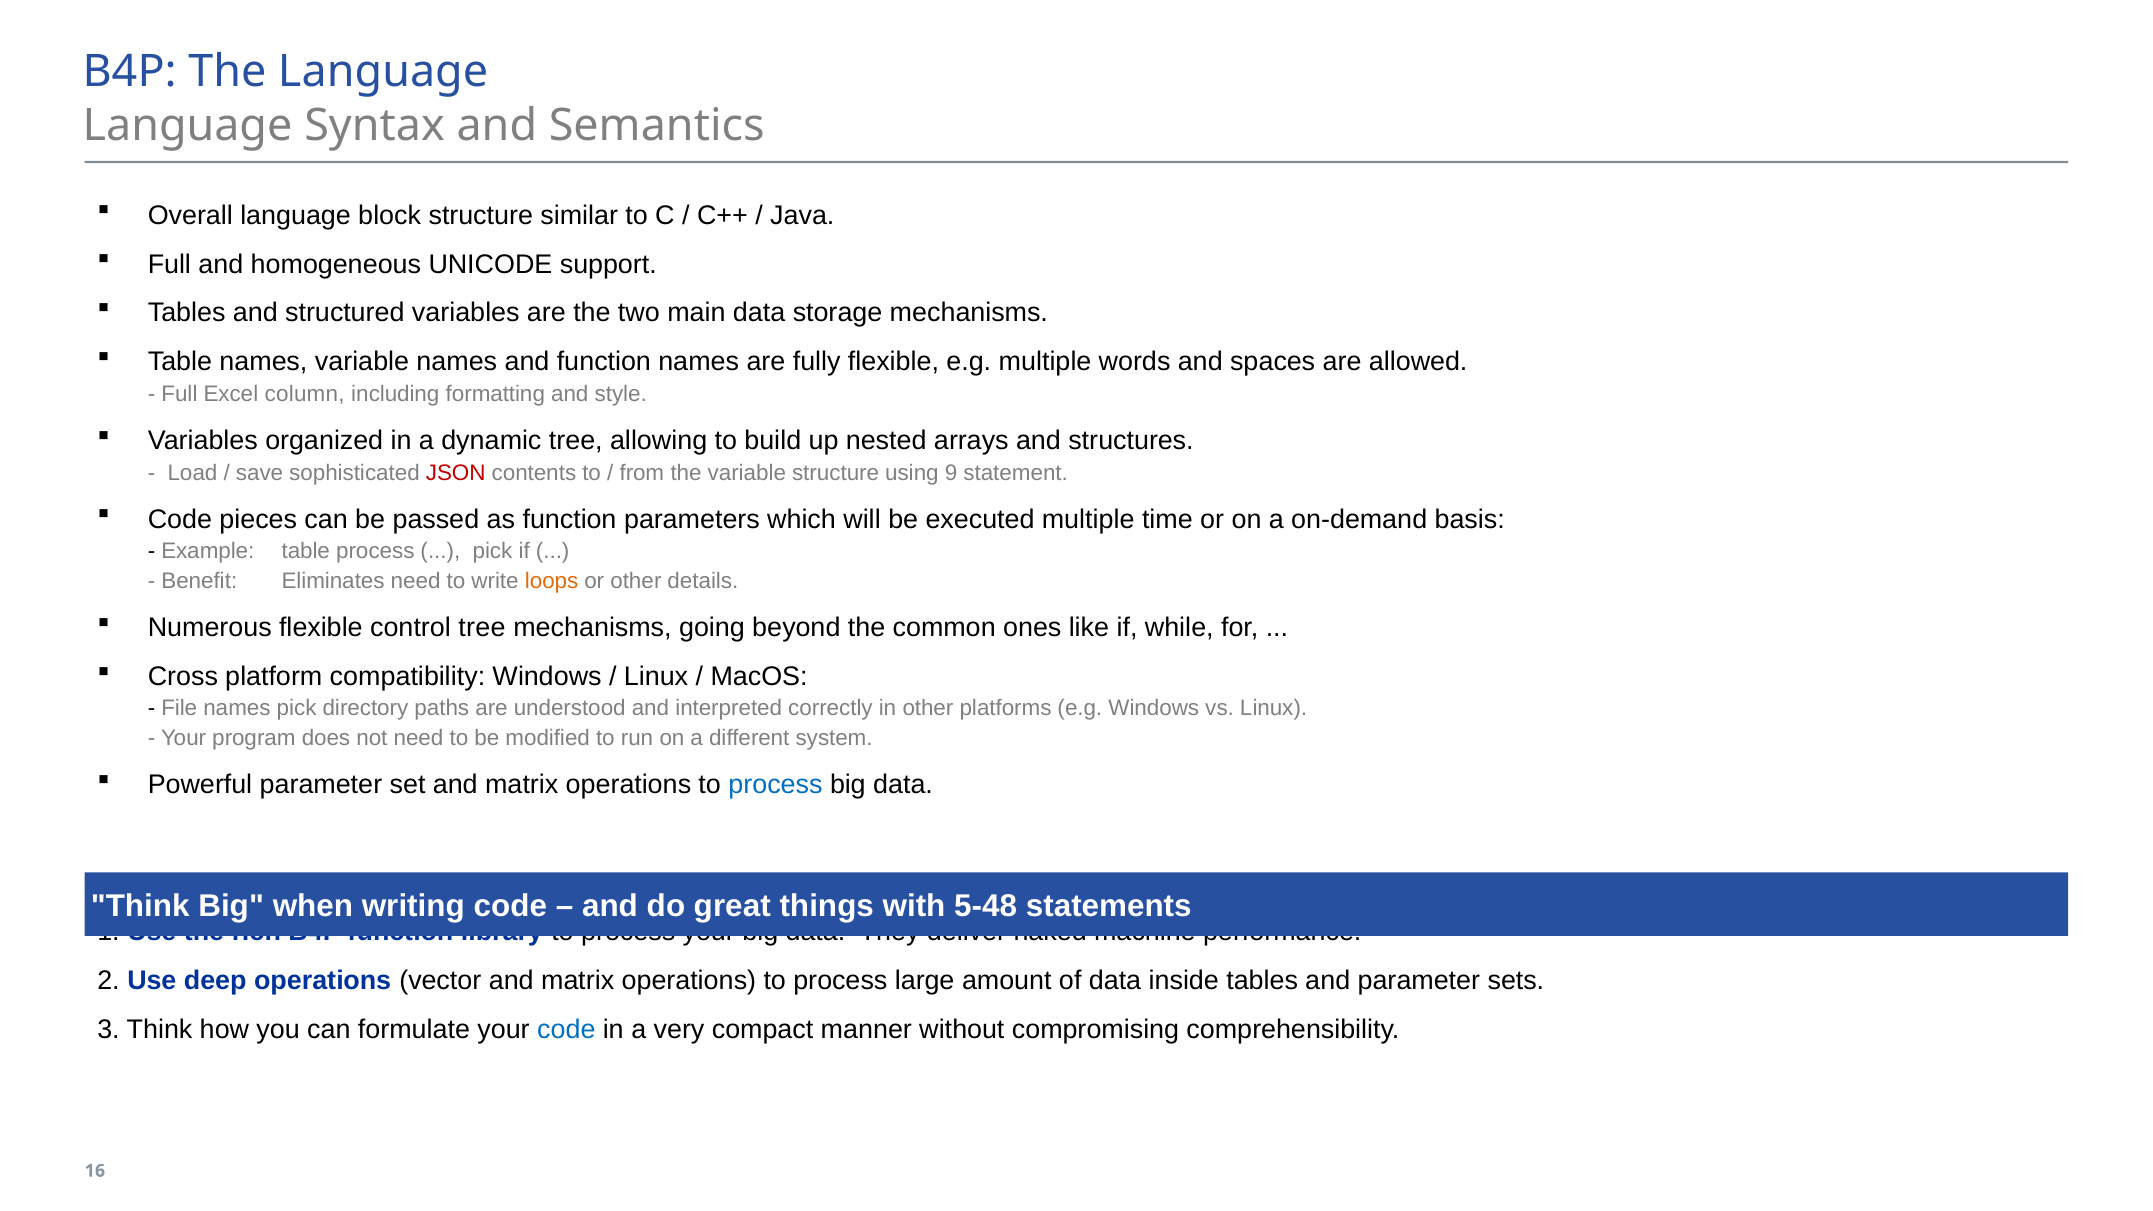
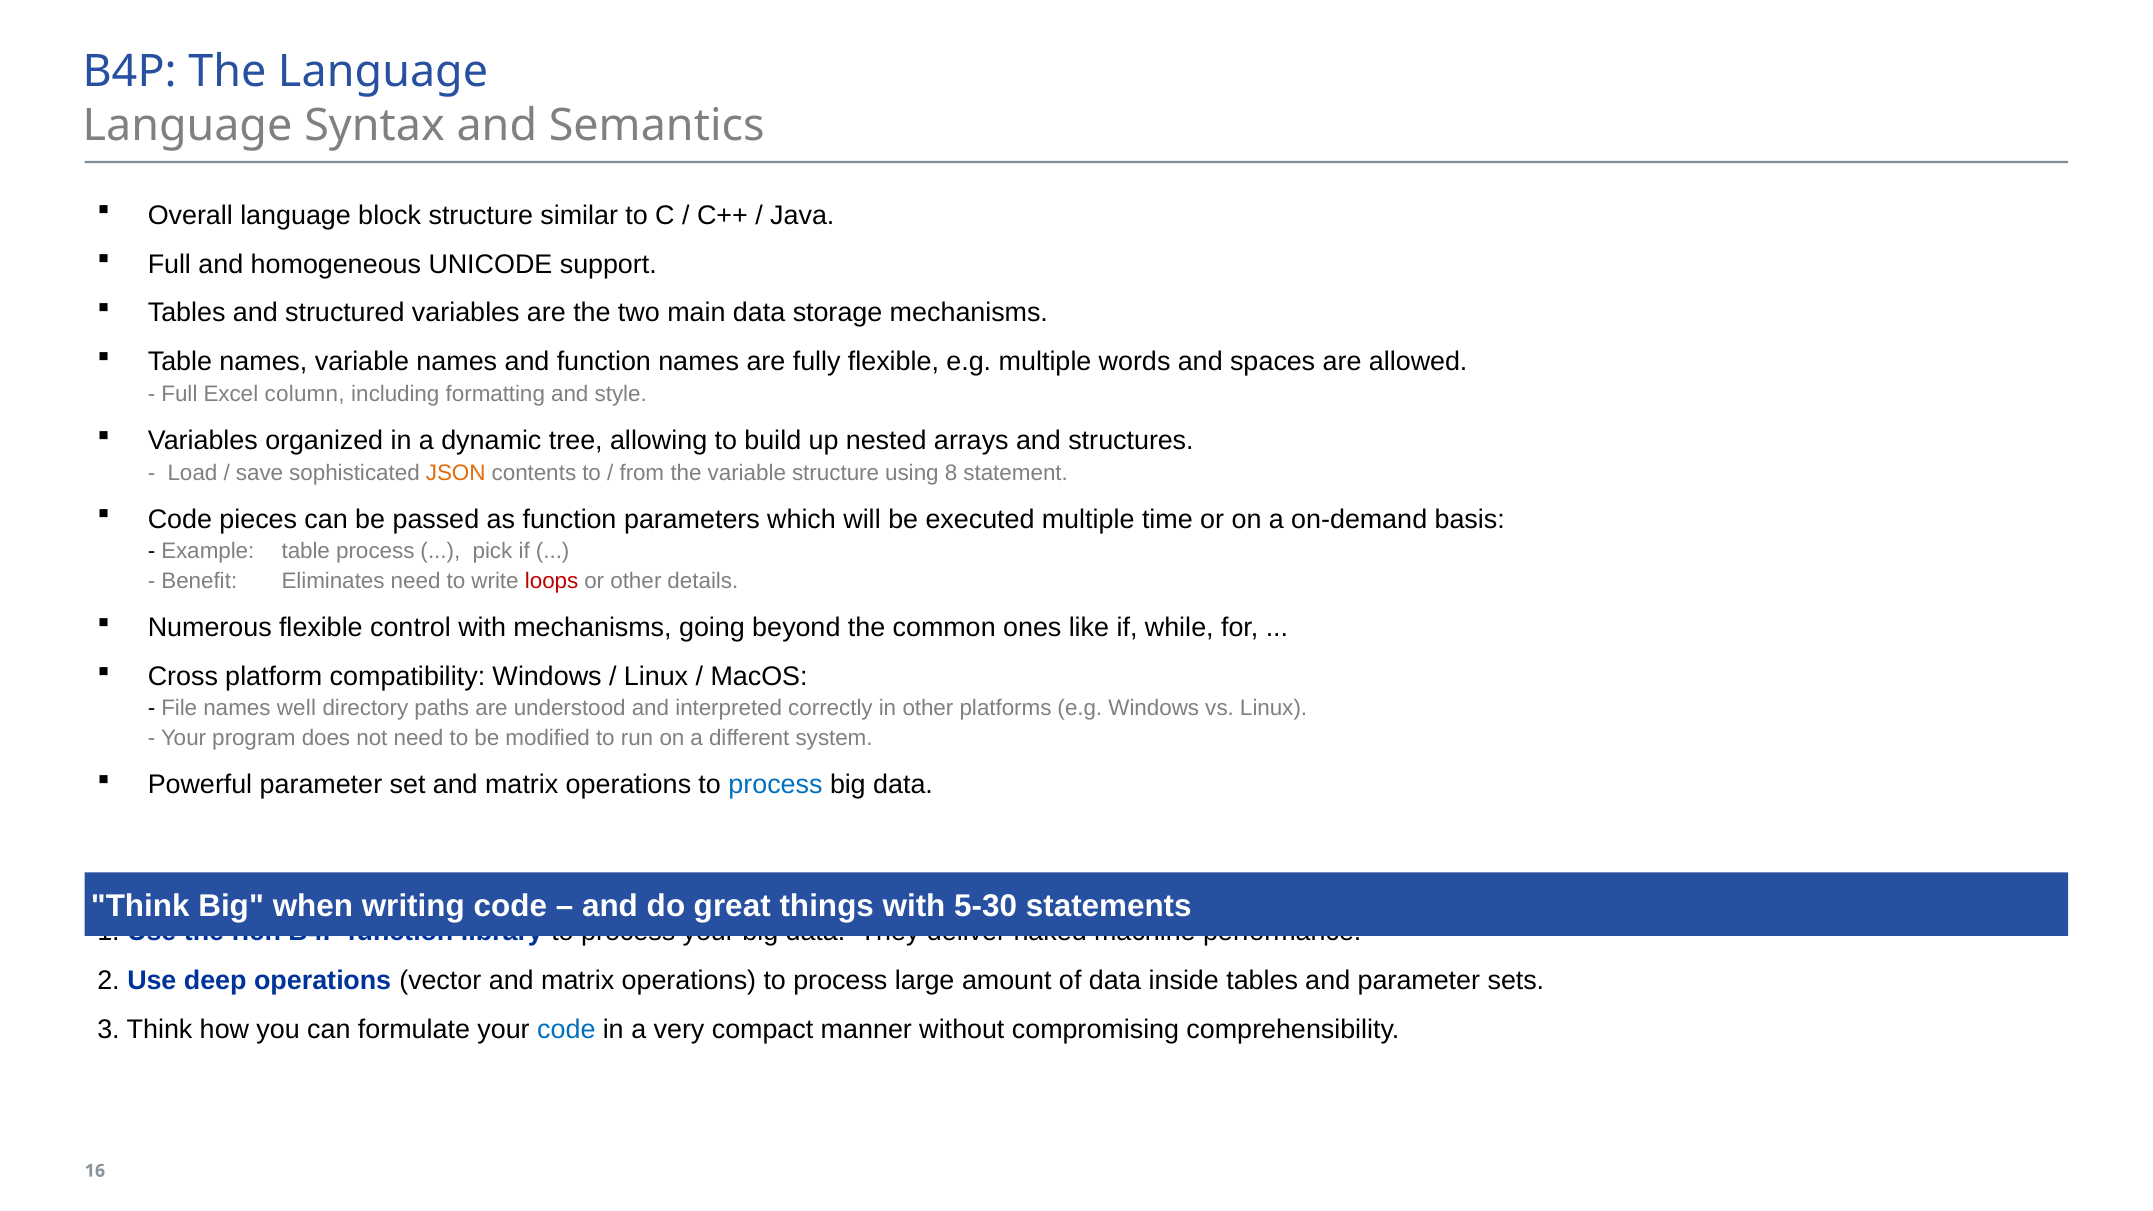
JSON colour: red -> orange (456, 473)
9: 9 -> 8 (951, 473)
loops colour: orange -> red (552, 581)
control tree: tree -> with (482, 627)
names pick: pick -> well (296, 708)
5-48: 5-48 -> 5-30 (986, 906)
